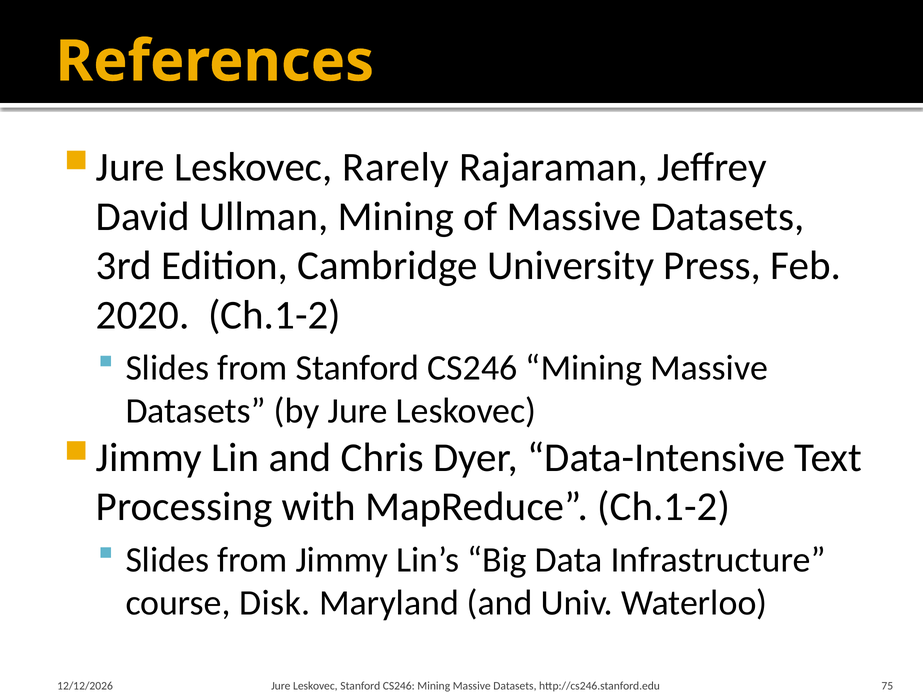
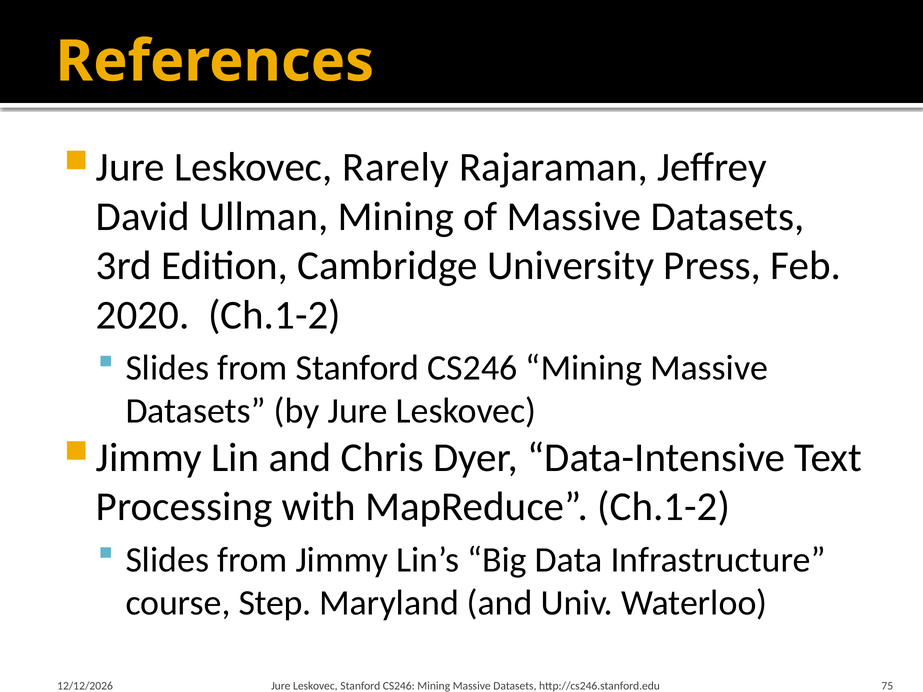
Disk: Disk -> Step (275, 603)
